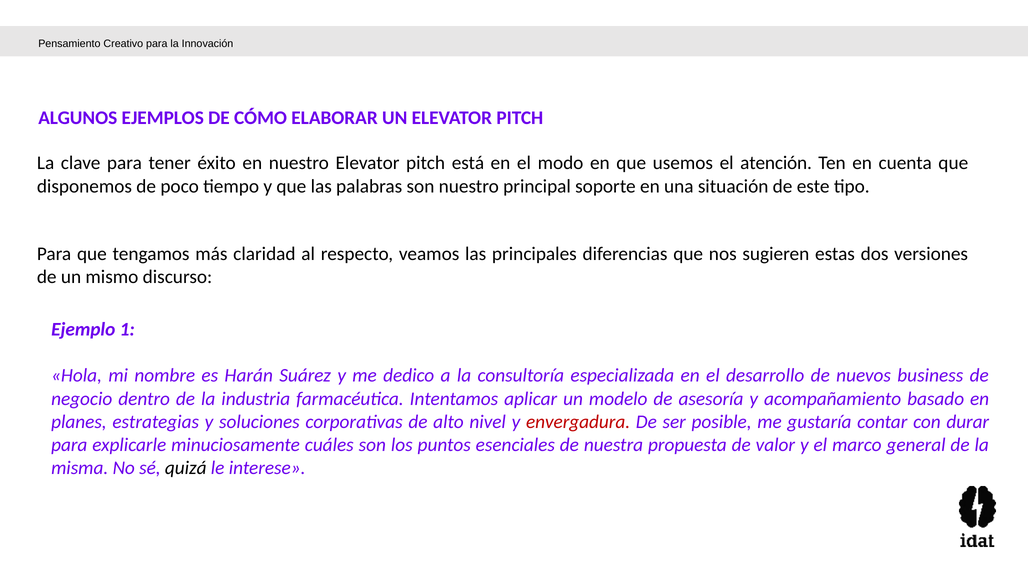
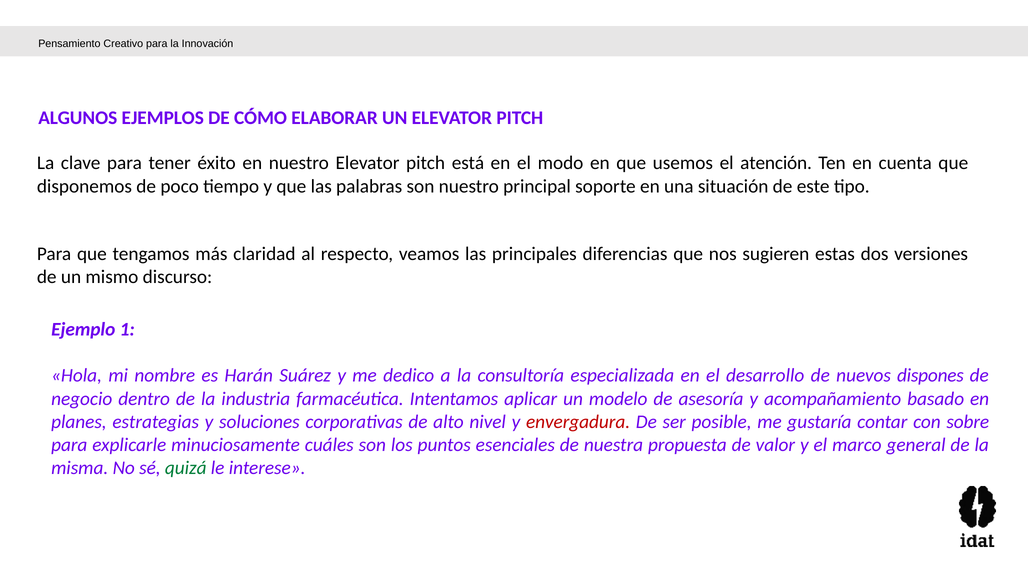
business: business -> dispones (930, 376)
durar: durar -> sobre (968, 422)
quizá colour: black -> green (186, 468)
